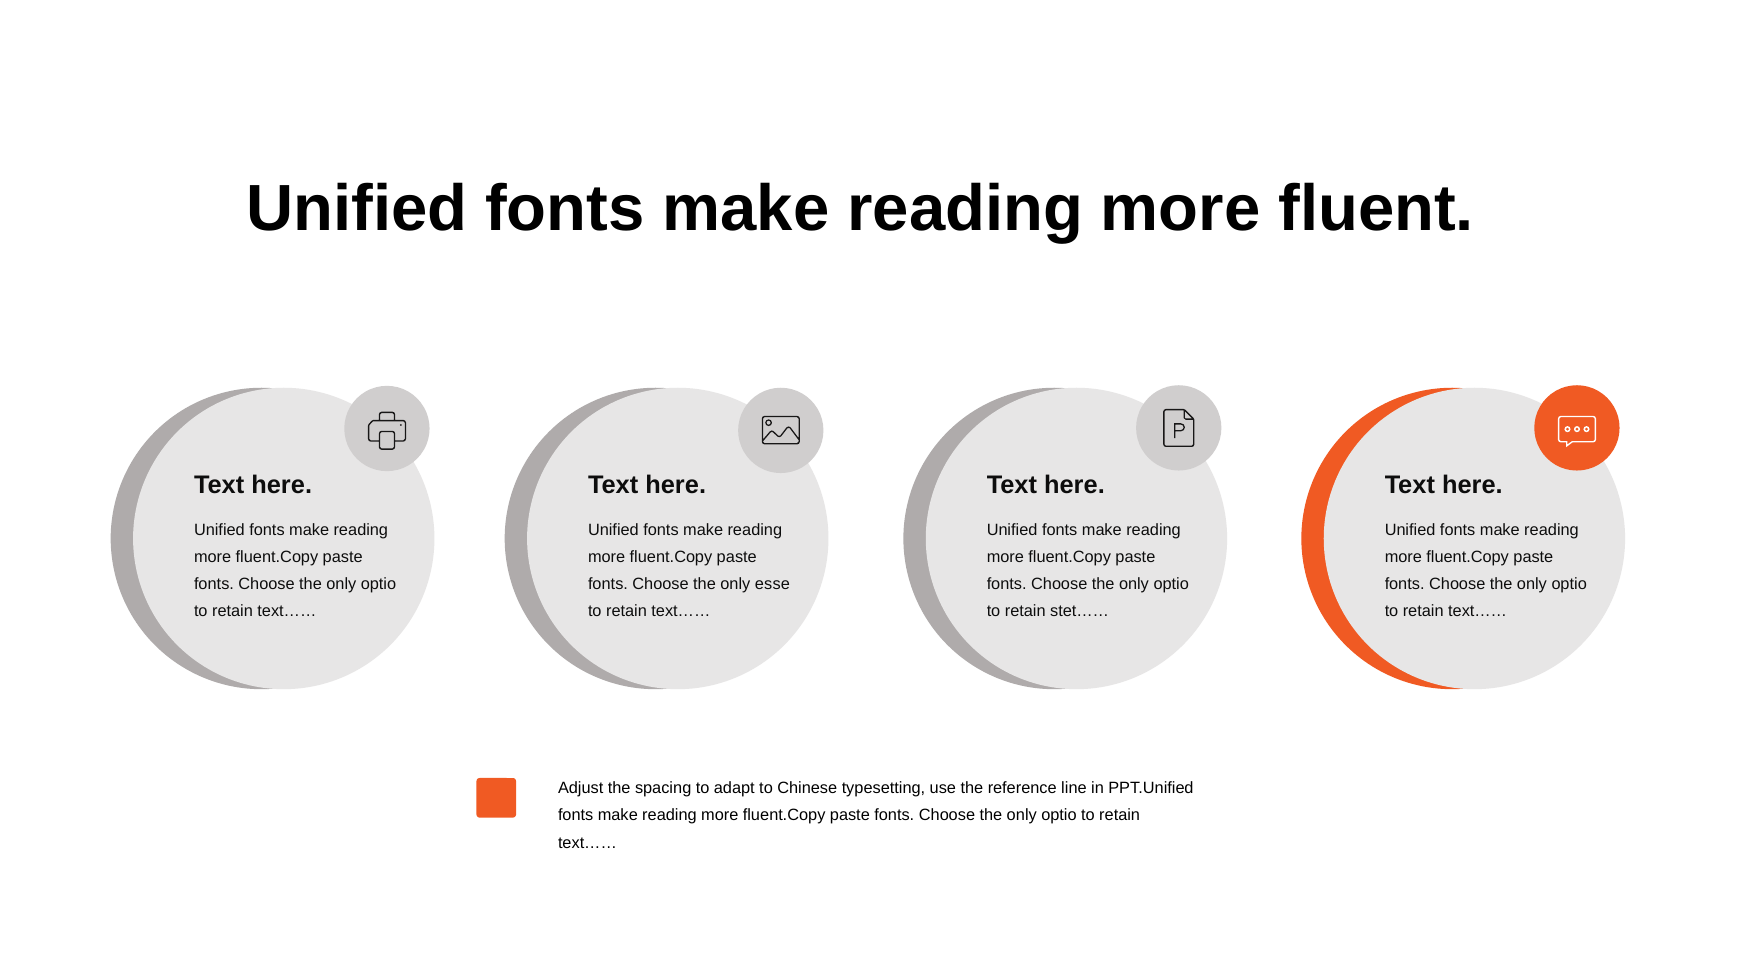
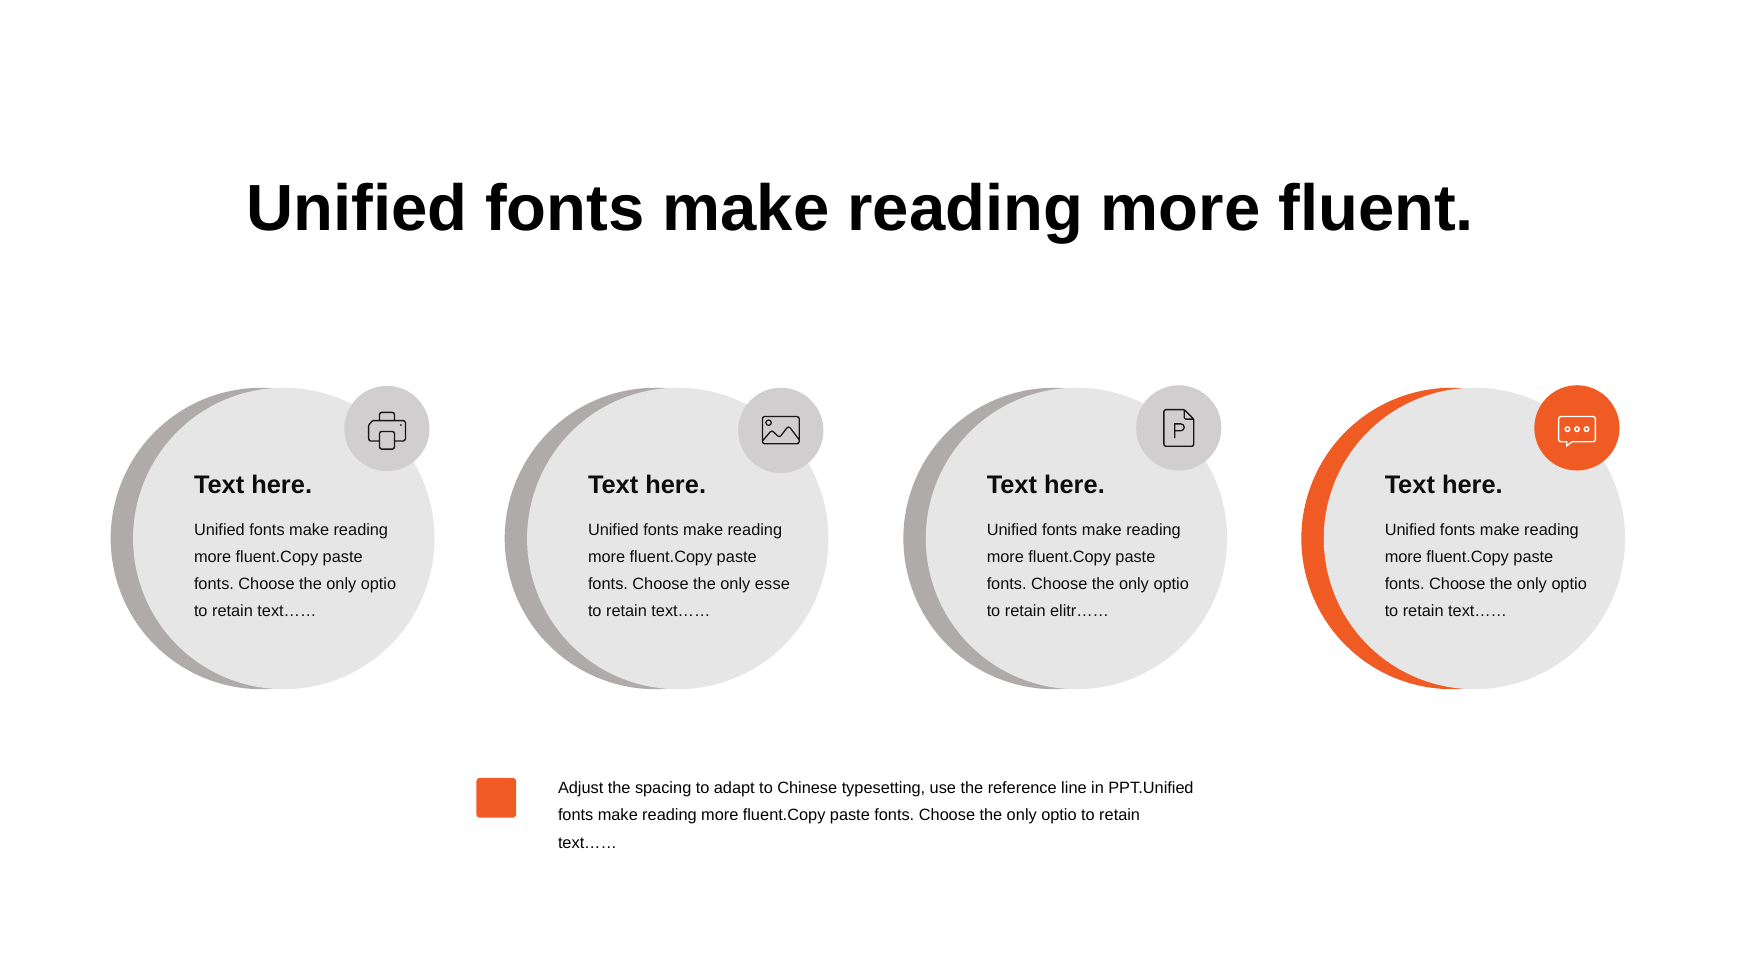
stet……: stet…… -> elitr…… (1080, 611)
